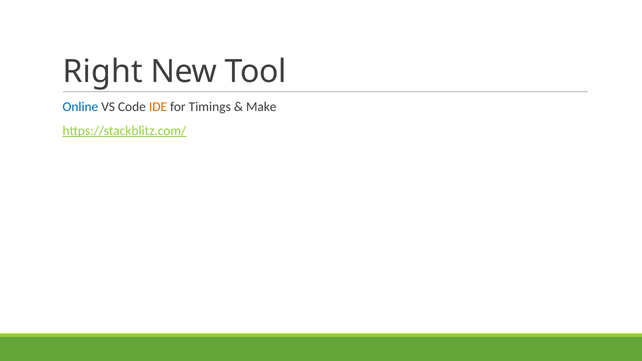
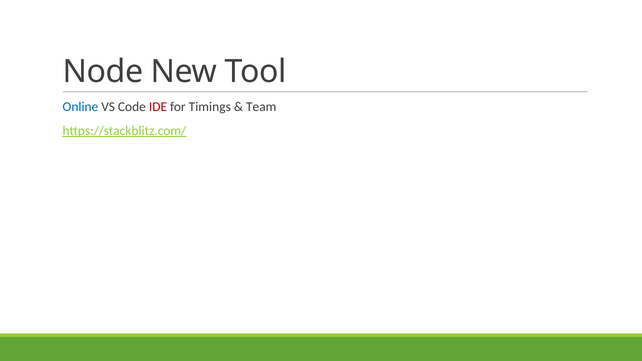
Right: Right -> Node (103, 72)
IDE colour: orange -> red (158, 107)
Make: Make -> Team (261, 107)
